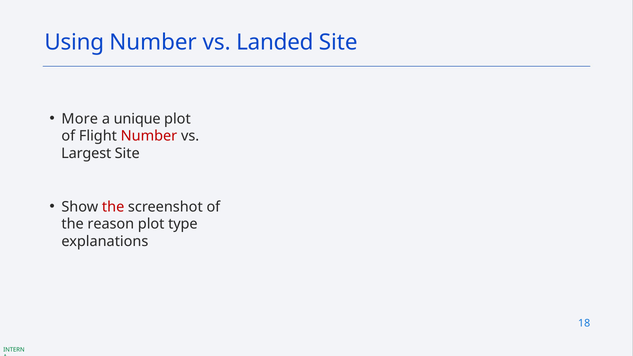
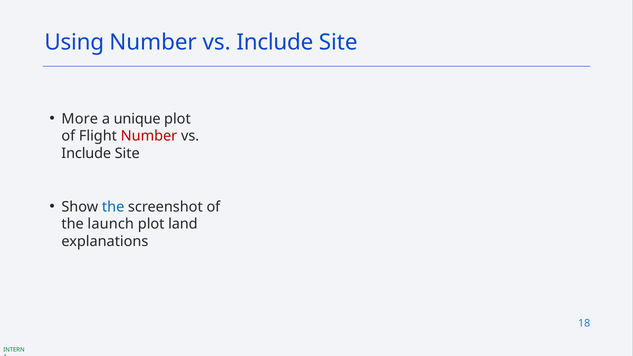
Landed: Landed -> Include (275, 42)
Largest: Largest -> Include (86, 154)
the colour: red -> blue (113, 207)
reason: reason -> launch (111, 224)
type: type -> land (183, 224)
